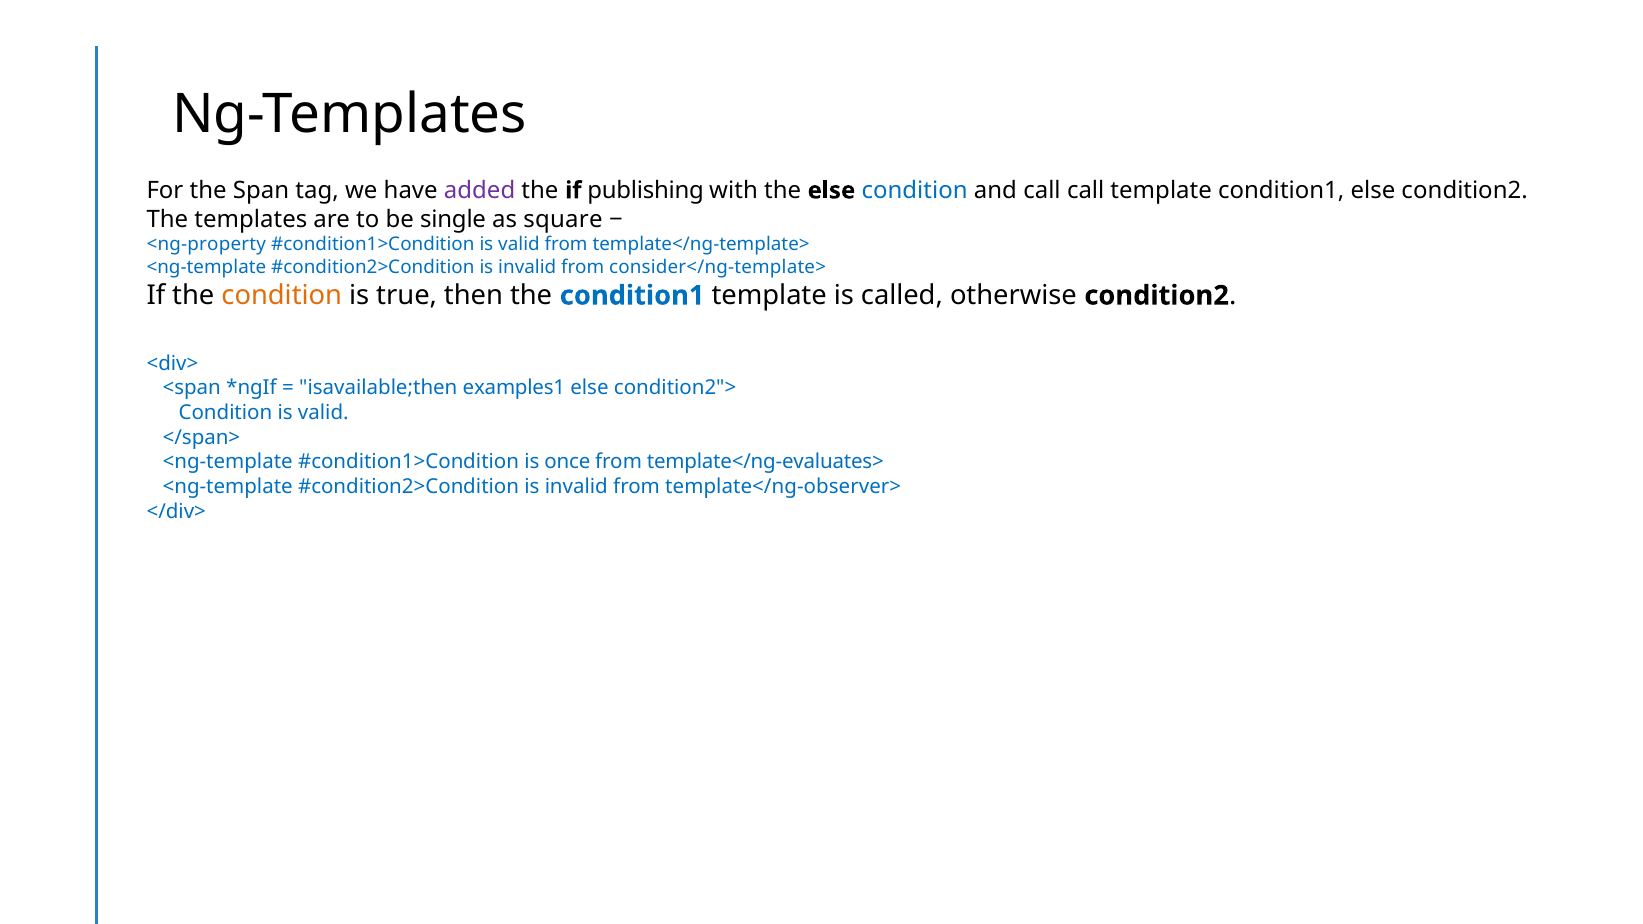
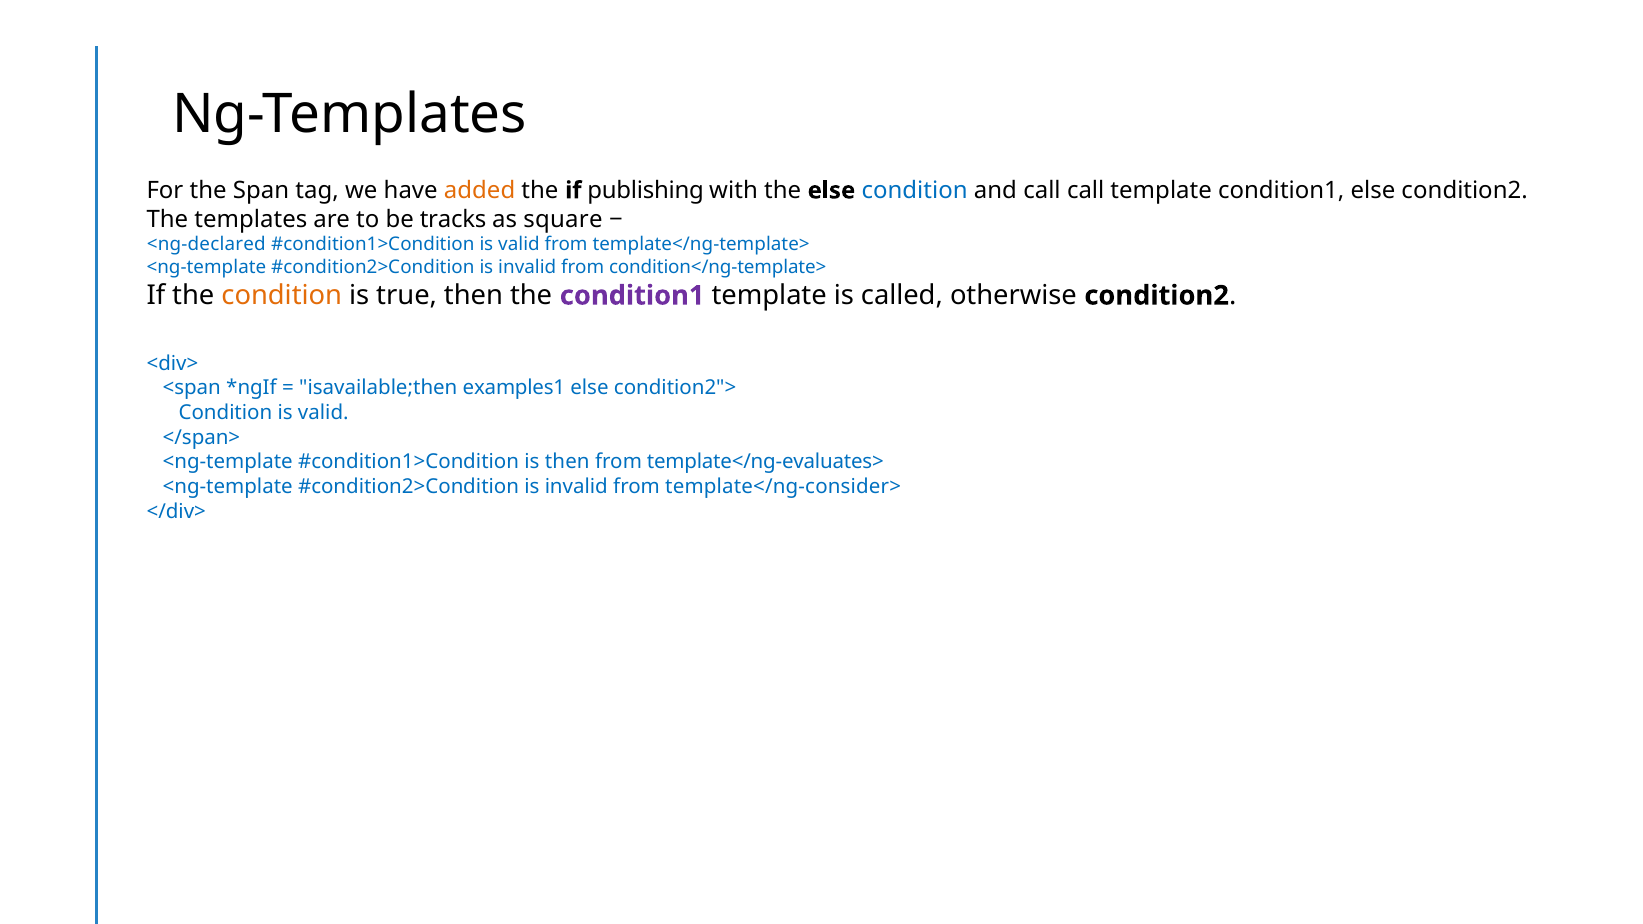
added colour: purple -> orange (480, 191)
single: single -> tracks (453, 219)
<ng-property: <ng-property -> <ng-declared (206, 245)
consider</ng-template>: consider</ng-template> -> condition</ng-template> (718, 267)
condition1 colour: blue -> purple (632, 296)
is once: once -> then (567, 462)
template</ng-observer>: template</ng-observer> -> template</ng-consider> (783, 487)
